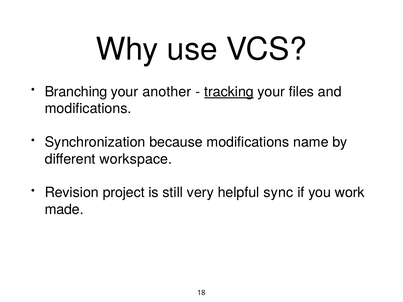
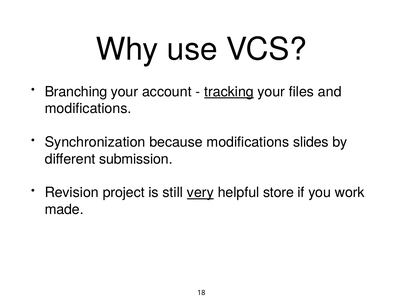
another: another -> account (167, 92)
name: name -> slides (311, 142)
workspace: workspace -> submission (136, 159)
very underline: none -> present (200, 193)
sync: sync -> store (279, 193)
